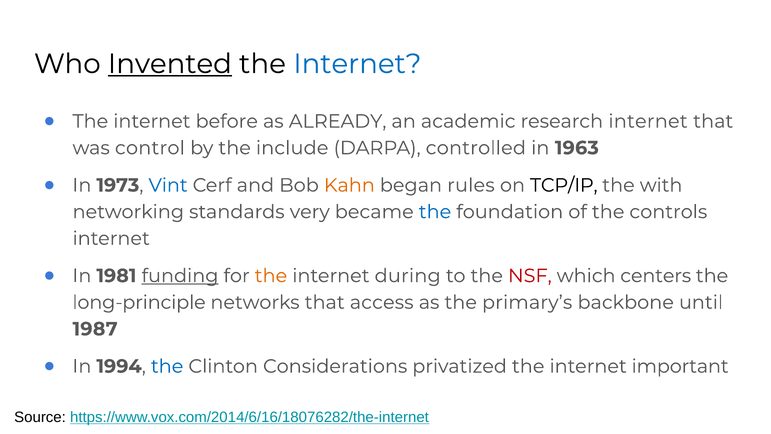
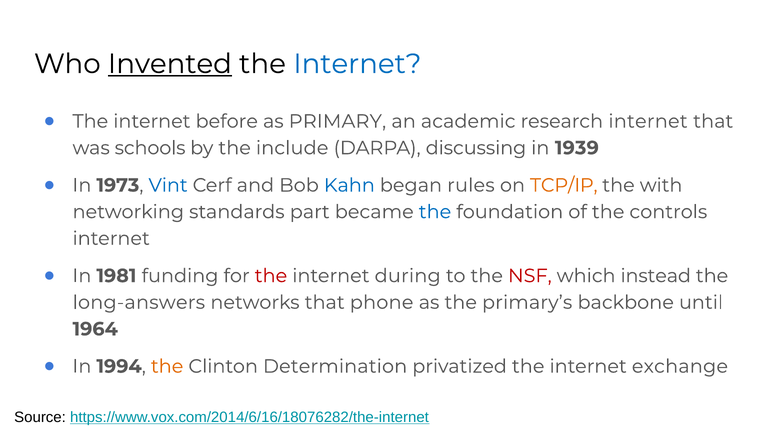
ALREADY: ALREADY -> PRIMARY (337, 121)
control: control -> schools (150, 148)
controlled: controlled -> discussing (476, 148)
1963: 1963 -> 1939 (577, 148)
Kahn colour: orange -> blue (349, 185)
TCP/IP colour: black -> orange (564, 185)
very: very -> part (310, 212)
funding underline: present -> none (180, 276)
the colour: orange -> red (271, 276)
centers: centers -> instead (656, 276)
long-principle: long-principle -> long-answers (139, 302)
access: access -> phone (382, 302)
1987: 1987 -> 1964 (95, 329)
the colour: blue -> orange (167, 366)
Considerations: Considerations -> Determination (335, 366)
important: important -> exchange (680, 366)
